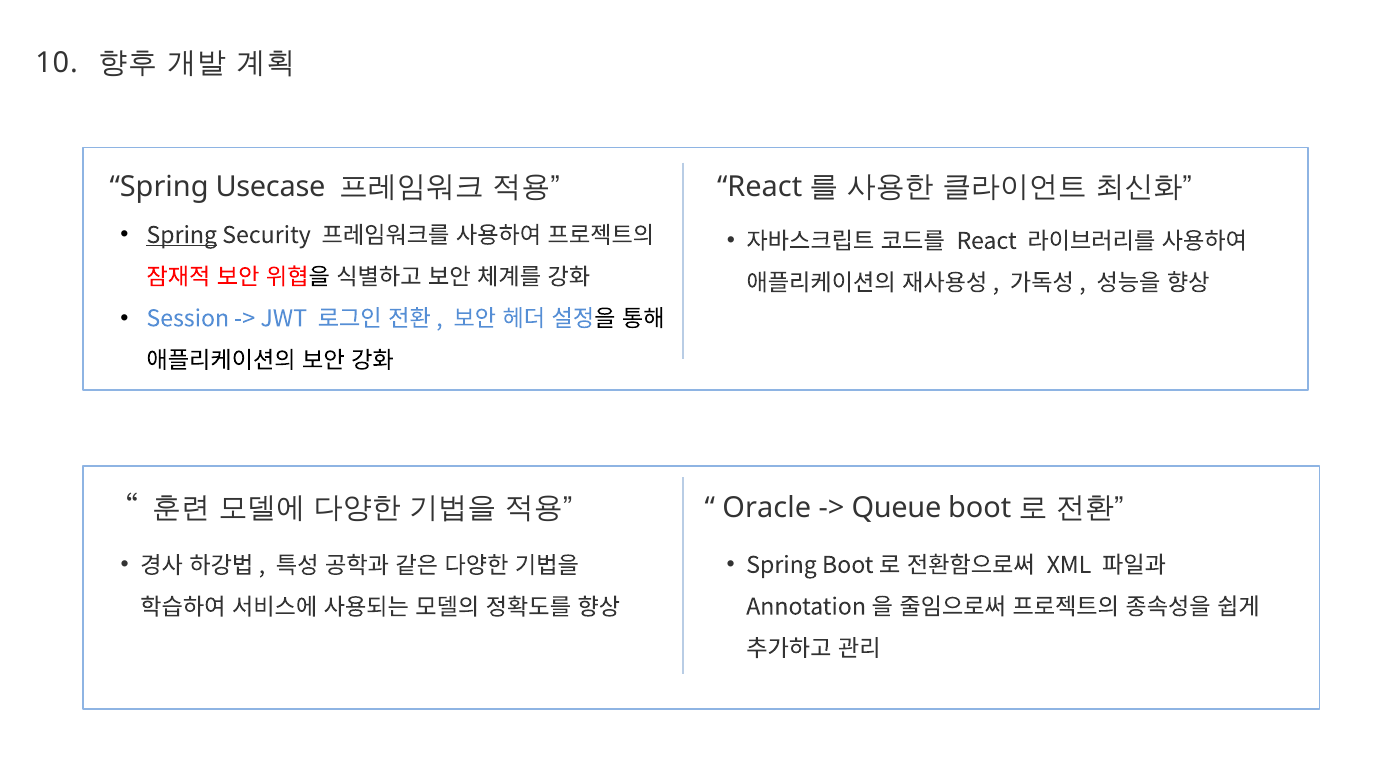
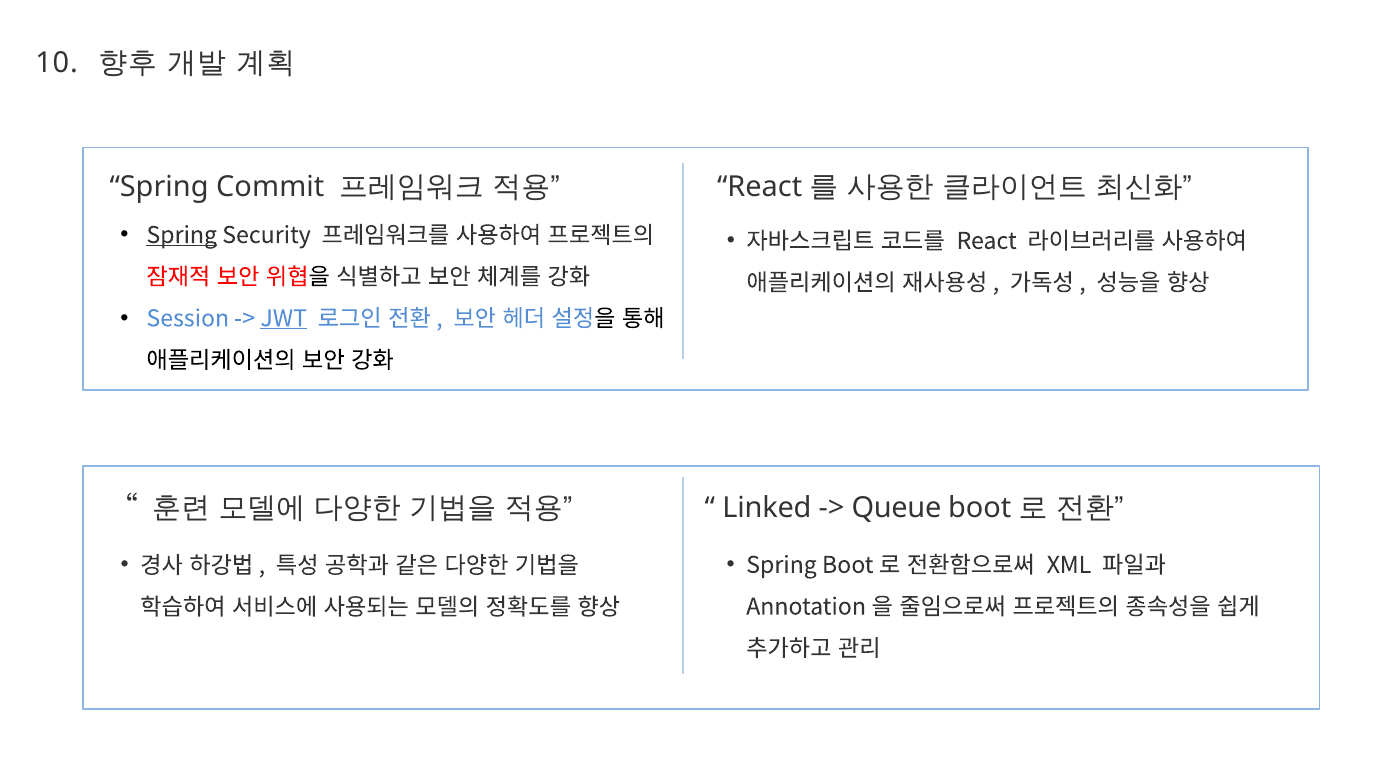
Usecase: Usecase -> Commit (270, 187)
JWT underline: none -> present (284, 319)
Oracle: Oracle -> Linked (767, 508)
